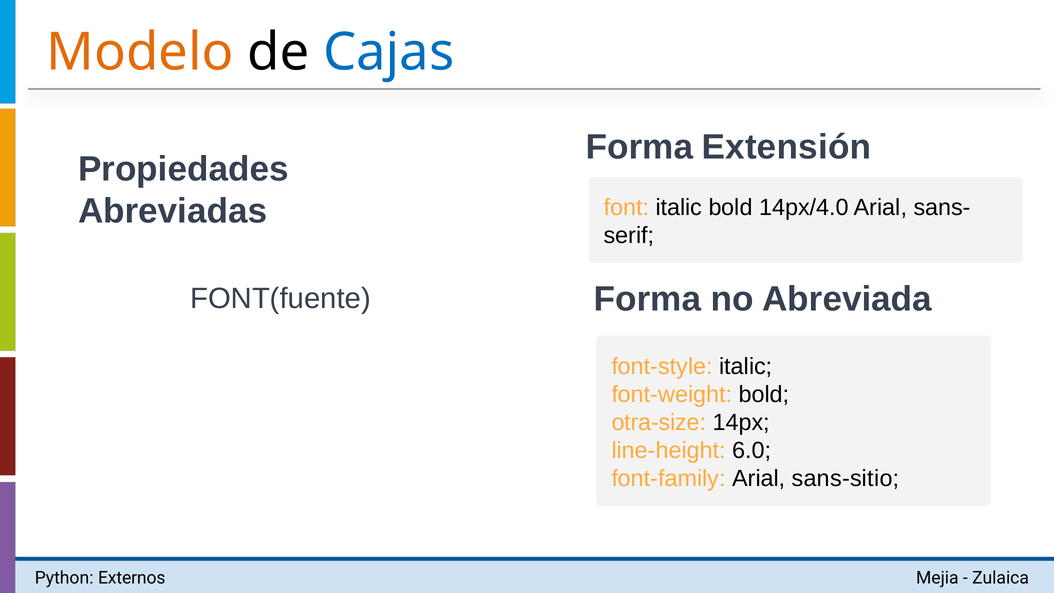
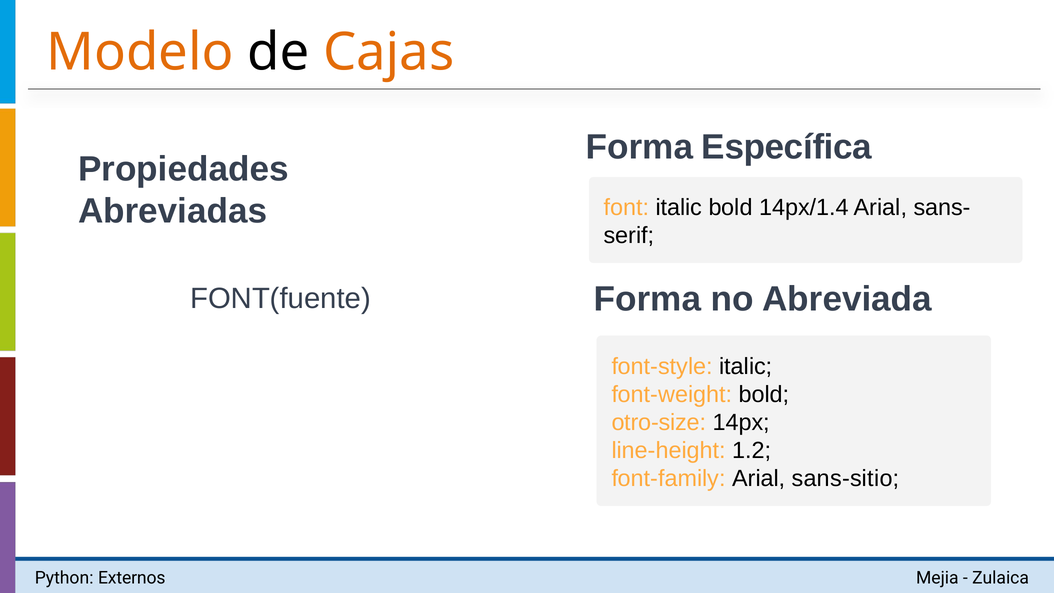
Cajas colour: blue -> orange (389, 52)
Extensión: Extensión -> Específica (787, 147)
14px/4.0: 14px/4.0 -> 14px/1.4 (804, 208)
otra-size: otra-size -> otro-size (659, 422)
6.0: 6.0 -> 1.2 (752, 451)
